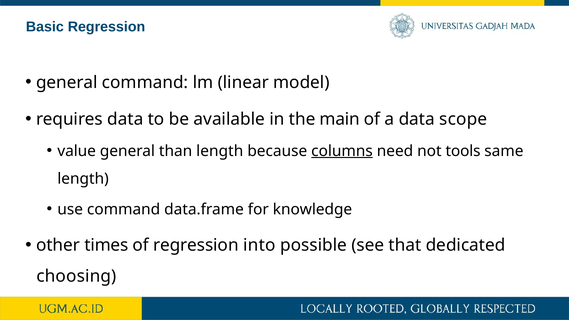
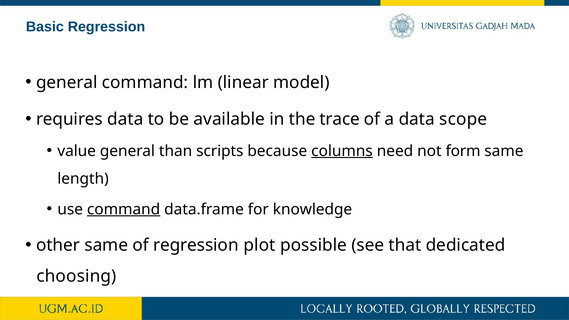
main: main -> trace (340, 119)
than length: length -> scripts (220, 151)
tools: tools -> form (463, 151)
command underline: none -> present (124, 209)
other times: times -> same (106, 245)
into: into -> plot (259, 245)
